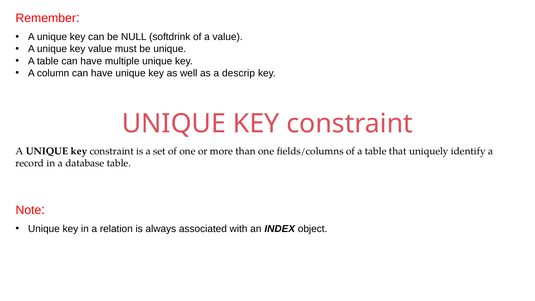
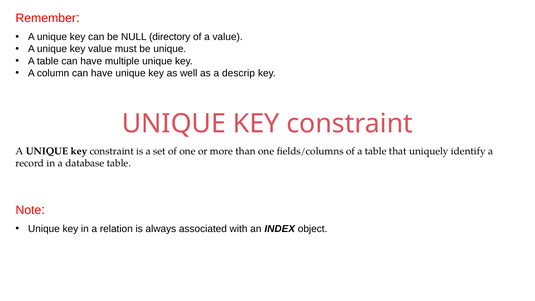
softdrink: softdrink -> directory (170, 37)
